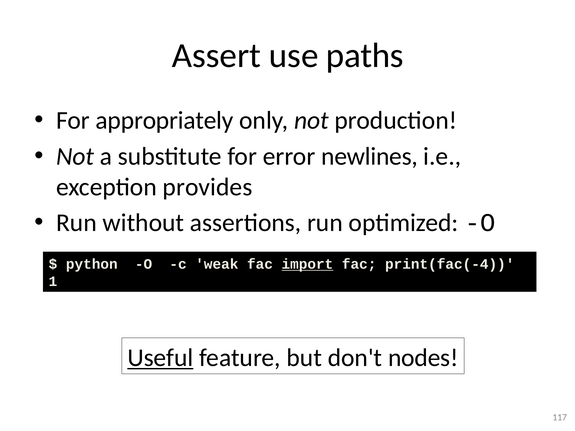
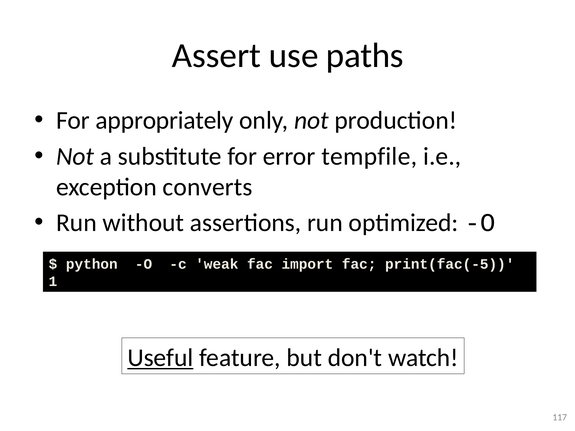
newlines: newlines -> tempfile (369, 156)
provides: provides -> converts (208, 187)
import underline: present -> none (307, 264)
print(fac(-4: print(fac(-4 -> print(fac(-5 (450, 264)
nodes: nodes -> watch (423, 358)
